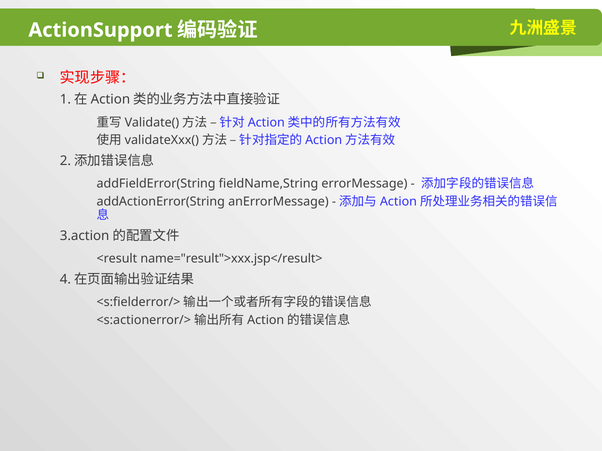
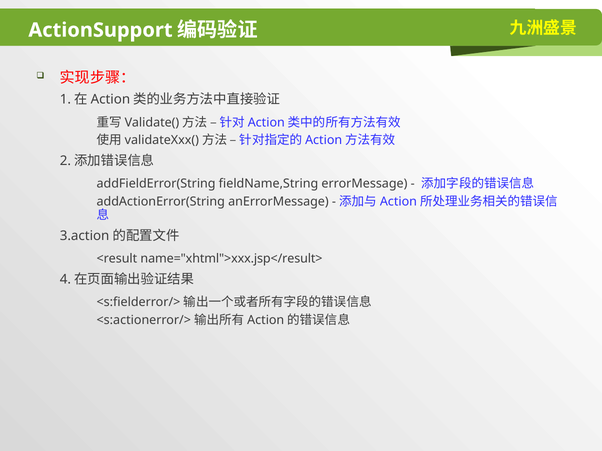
name="result">xxx.jsp</result>: name="result">xxx.jsp</result> -> name="xhtml">xxx.jsp</result> (232, 259)
